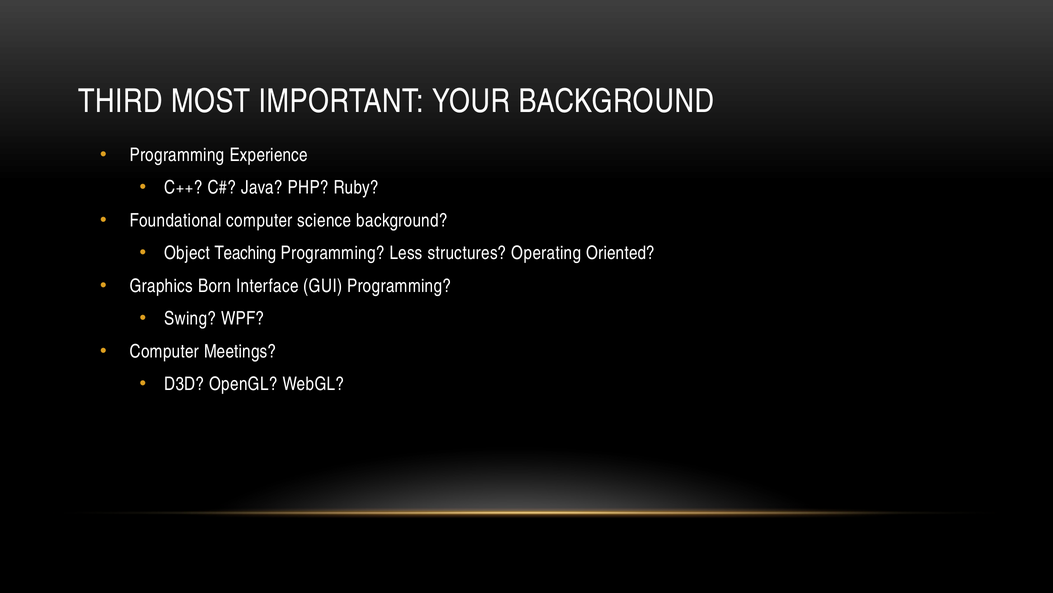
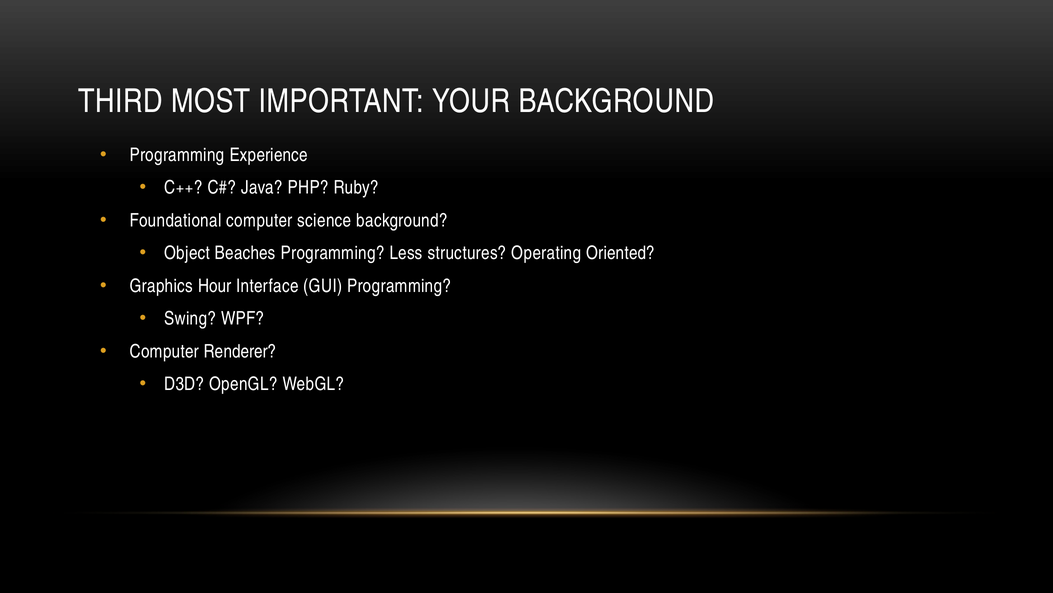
Teaching: Teaching -> Beaches (245, 253)
Born: Born -> Hour (215, 286)
Meetings: Meetings -> Renderer (240, 351)
